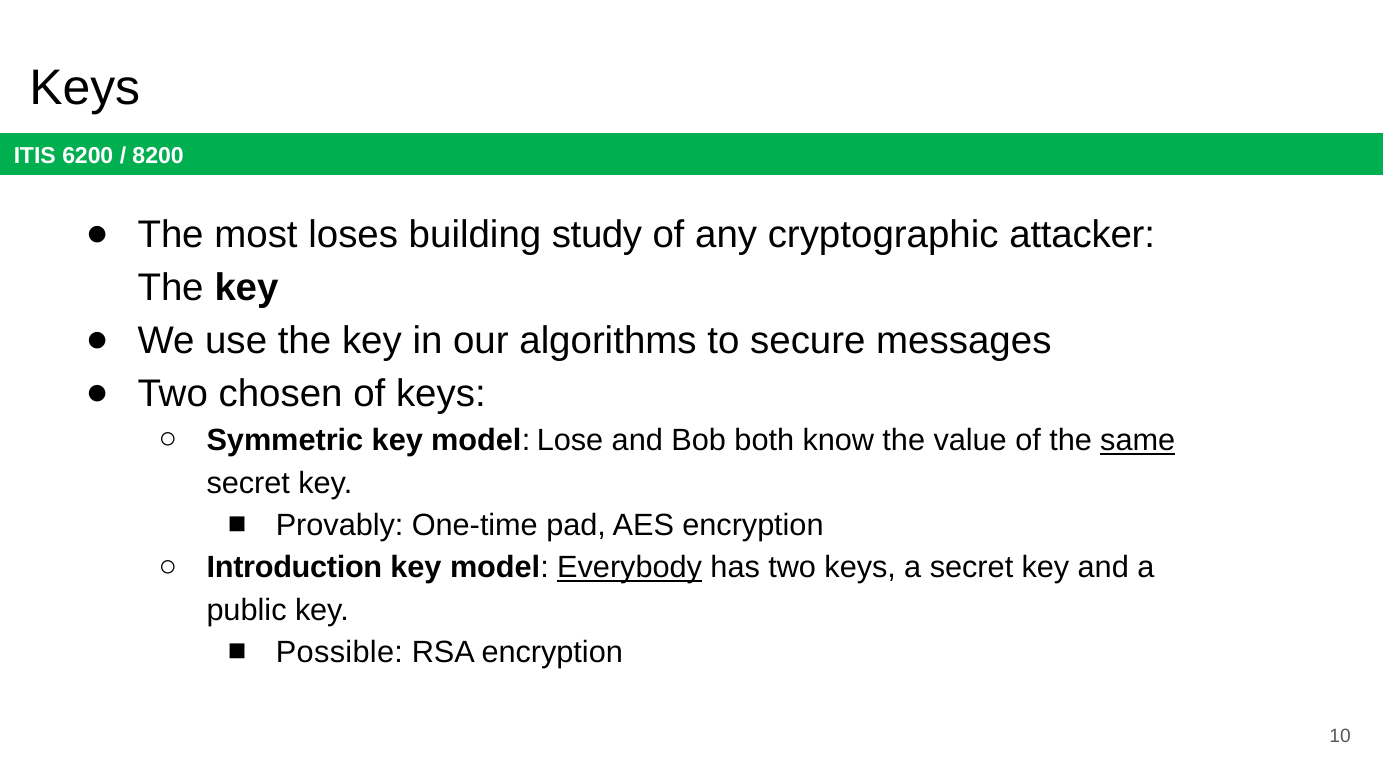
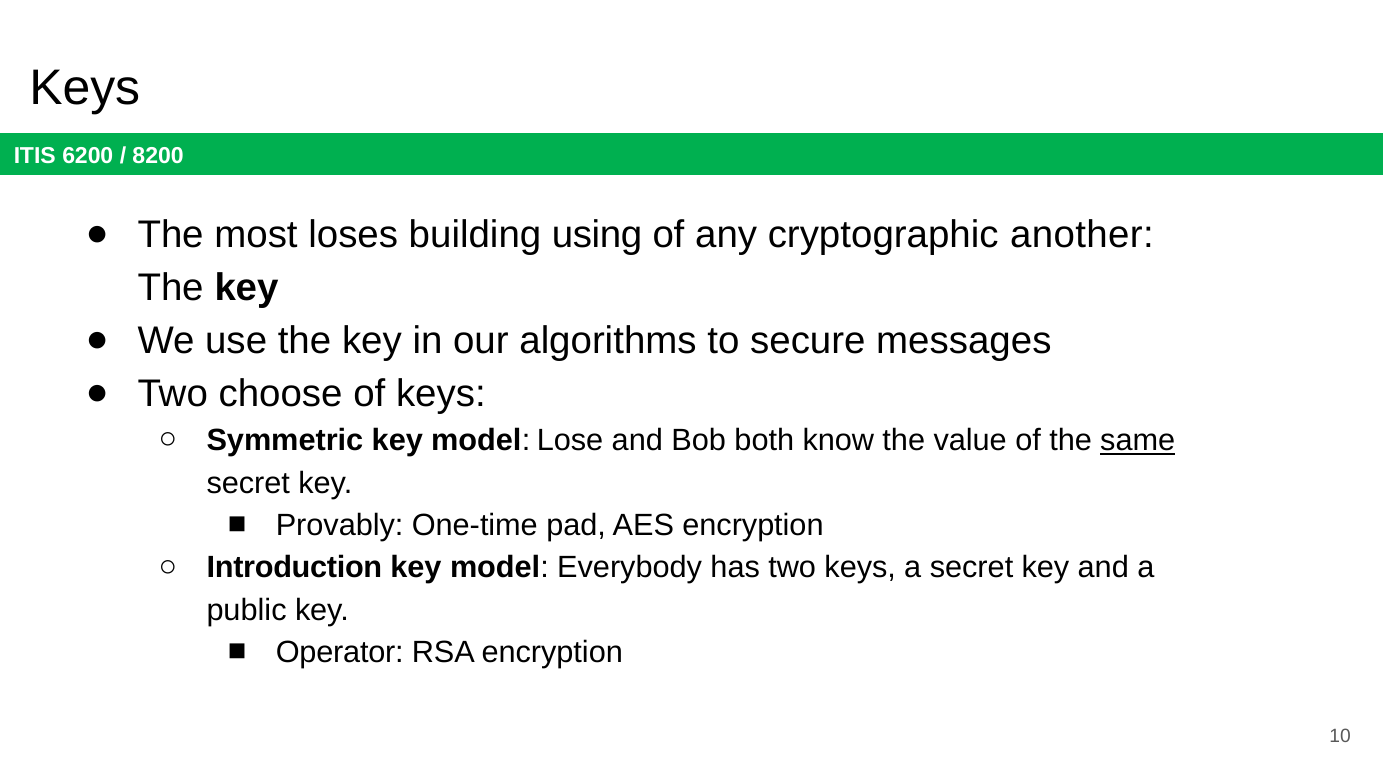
study: study -> using (597, 235)
attacker: attacker -> another (1082, 235)
chosen: chosen -> choose (281, 394)
Everybody underline: present -> none (630, 568)
Possible: Possible -> Operator (340, 652)
